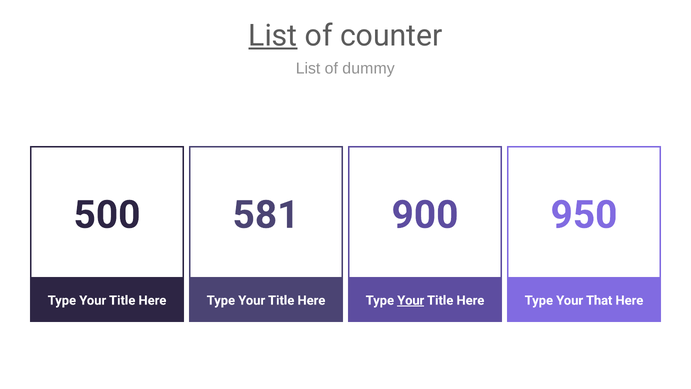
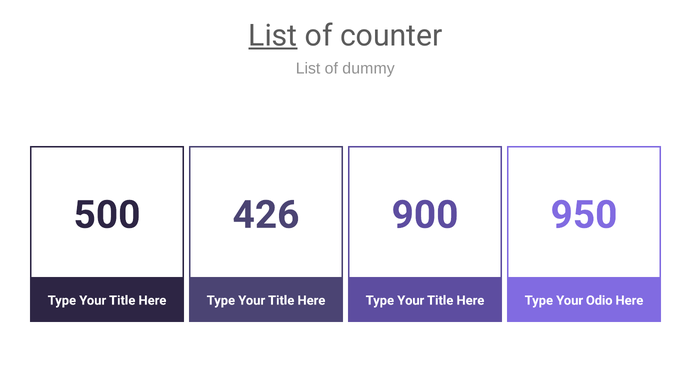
581: 581 -> 426 (266, 215)
Your underline: present -> none (411, 300)
That: That -> Odio (599, 300)
